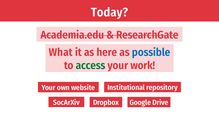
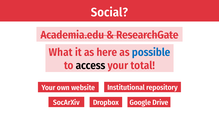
Today: Today -> Social (109, 12)
access colour: green -> black (91, 66)
work: work -> total (143, 66)
